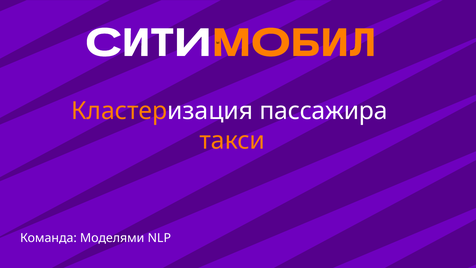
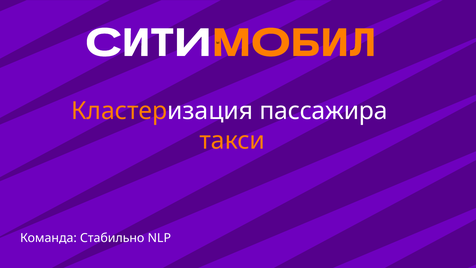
Моделями: Моделями -> Стабильно (112, 238)
